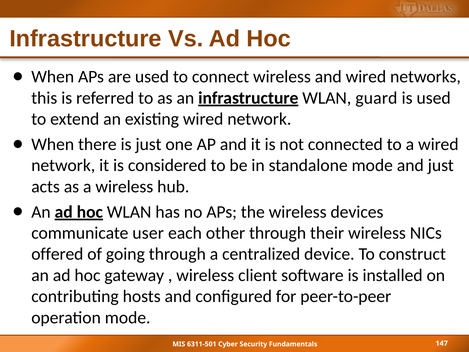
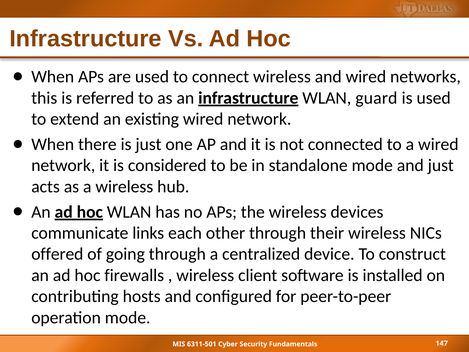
user: user -> links (148, 233)
gateway: gateway -> firewalls (134, 275)
